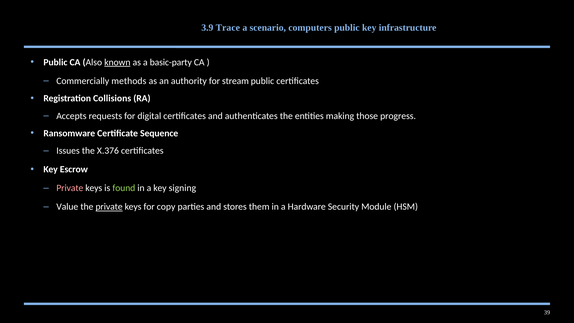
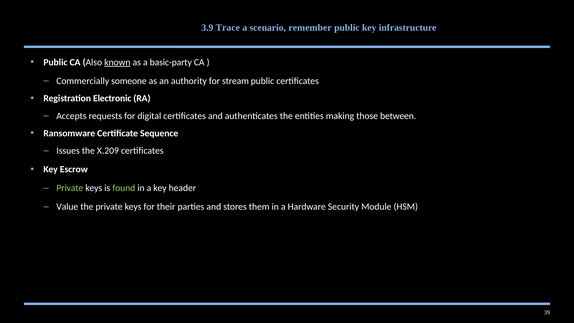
computers: computers -> remember (310, 28)
methods: methods -> someone (129, 81)
Collisions: Collisions -> Electronic (112, 98)
progress: progress -> between (398, 116)
X.376: X.376 -> X.209 (108, 151)
Private colour: pink -> light green (70, 188)
signing: signing -> header (182, 188)
private underline: present -> none (109, 207)
copy: copy -> their (166, 207)
